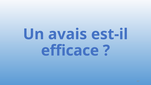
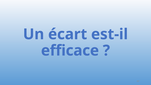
avais: avais -> écart (68, 34)
